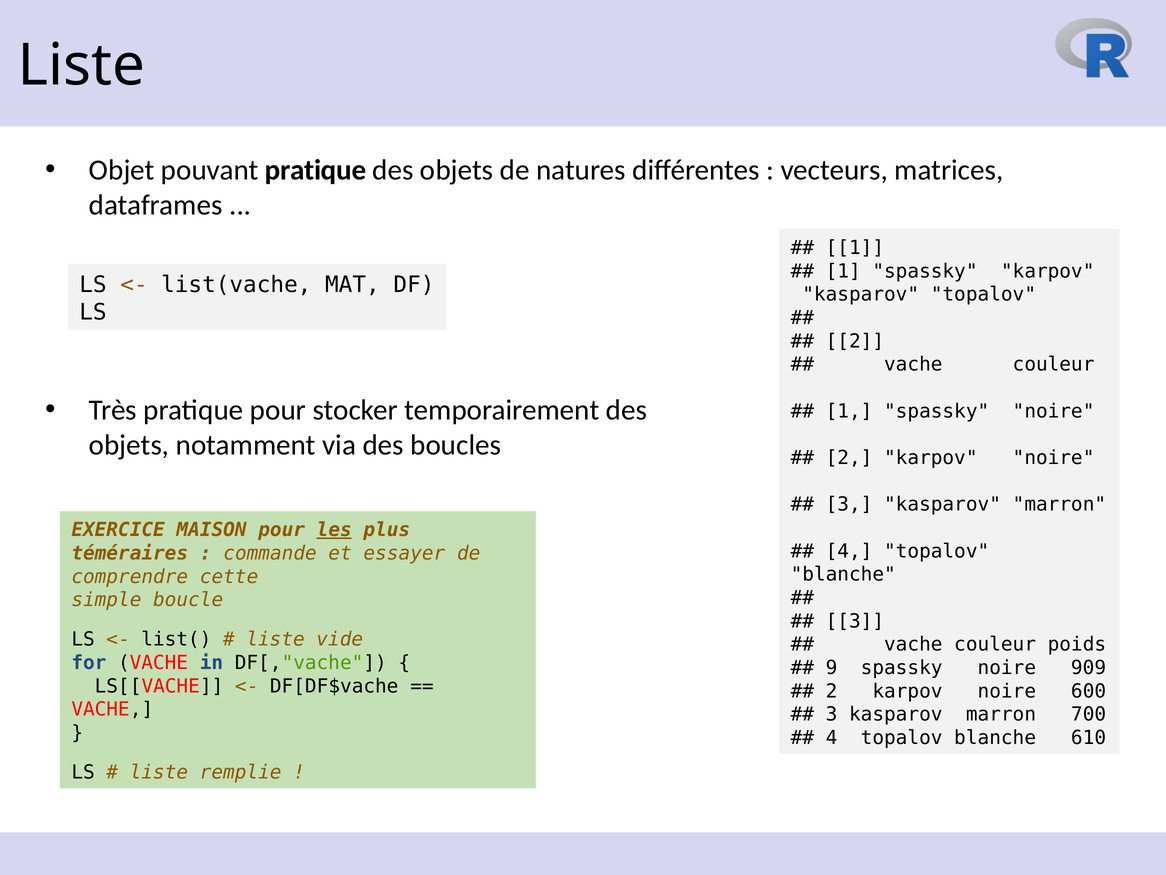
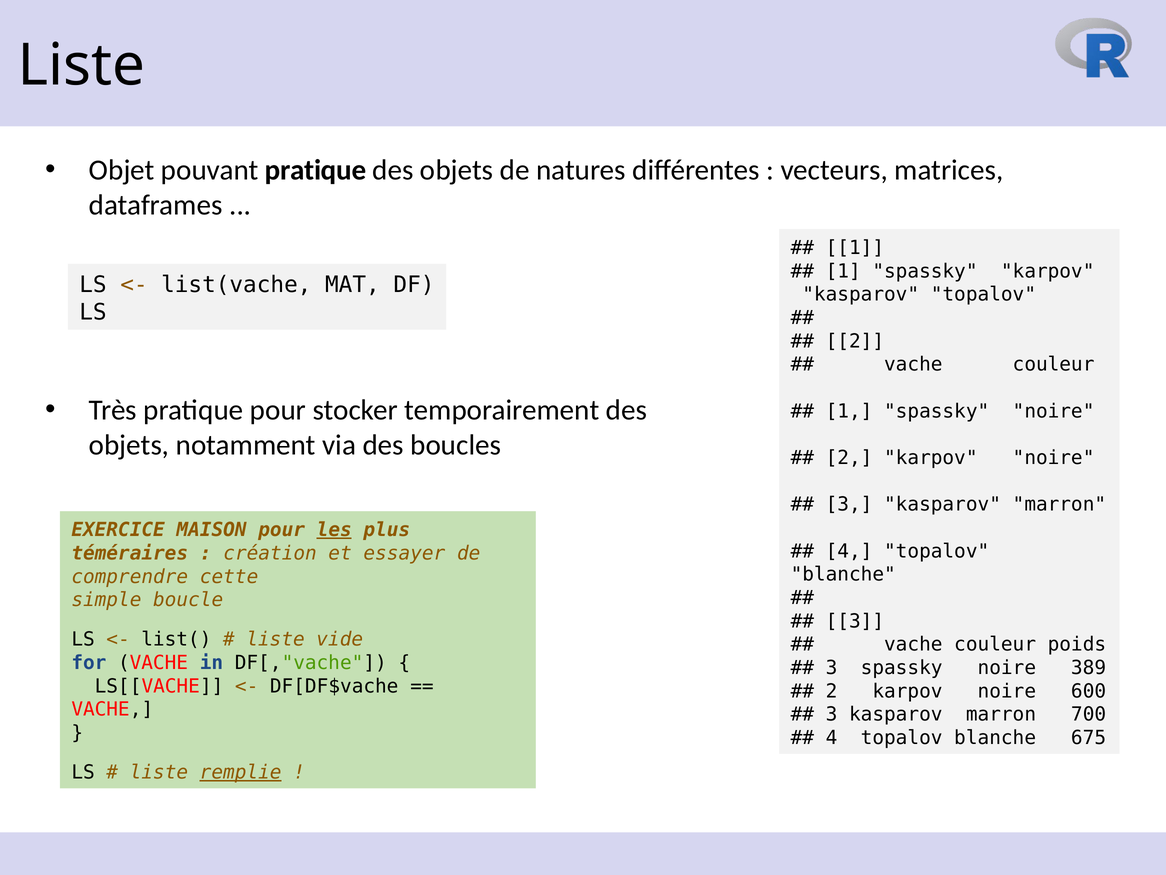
commande: commande -> création (270, 553)
9: 9 -> 3 (831, 667)
909: 909 -> 389 (1089, 667)
610: 610 -> 675 (1089, 737)
remplie underline: none -> present (241, 772)
